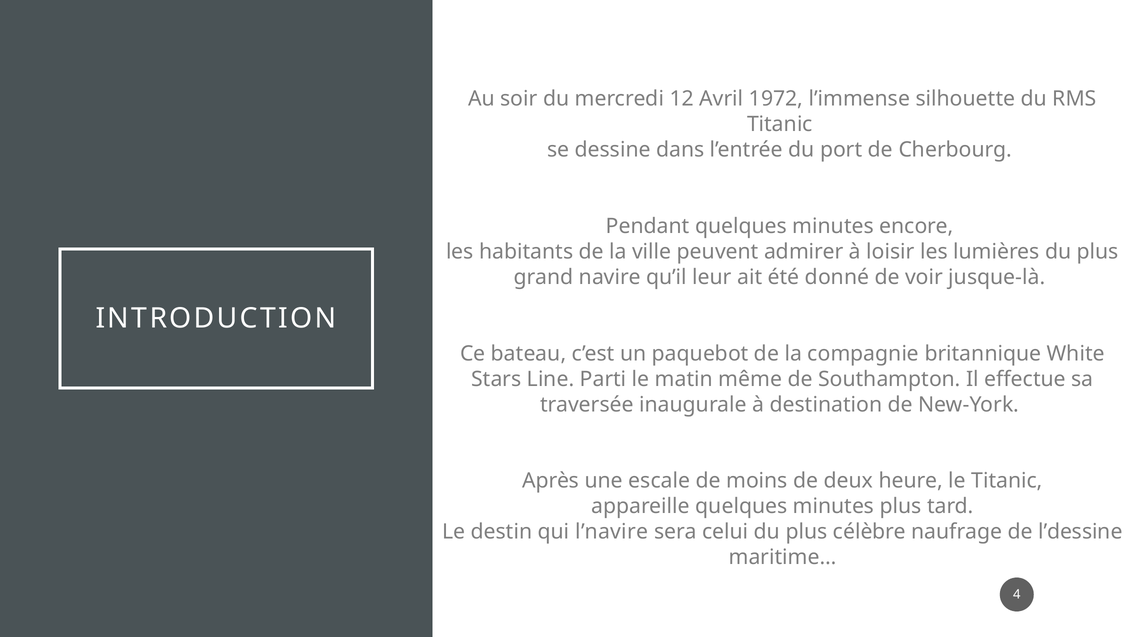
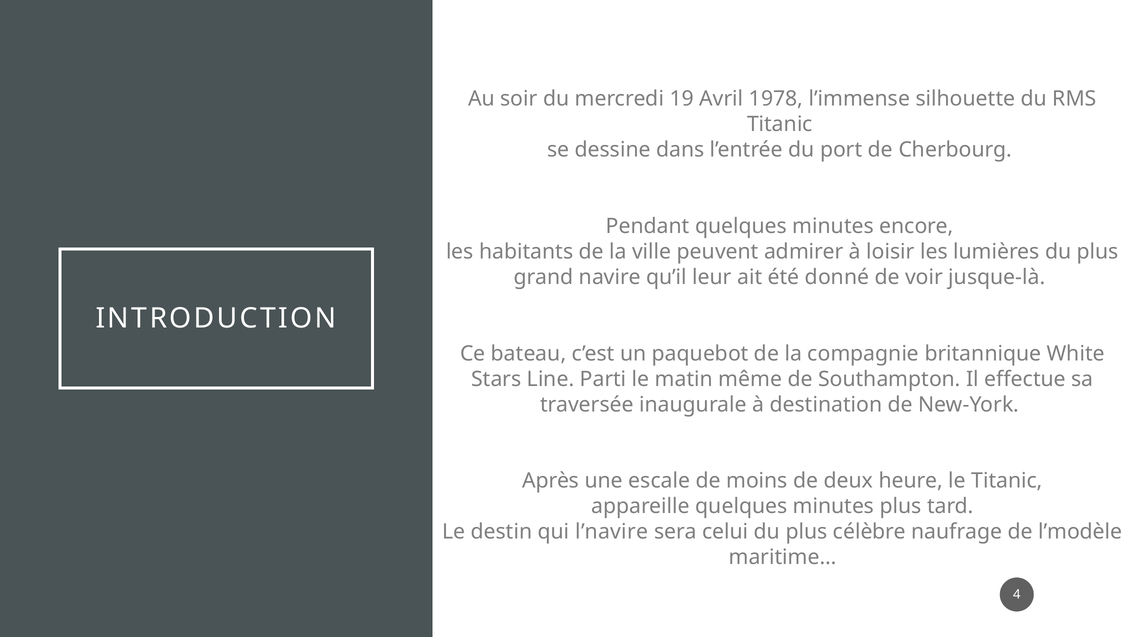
12: 12 -> 19 (682, 99)
1972: 1972 -> 1978 (776, 99)
l’dessine: l’dessine -> l’modèle (1080, 532)
